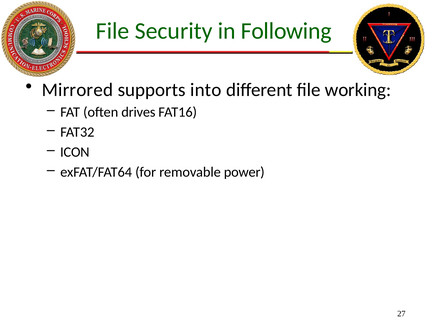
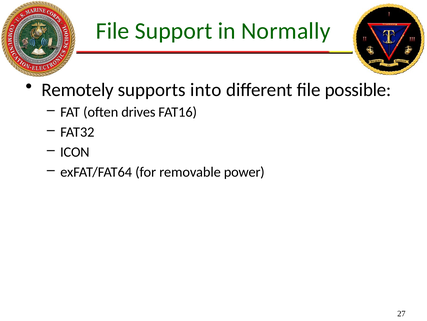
Security: Security -> Support (174, 31)
Following: Following -> Normally (286, 31)
Mirrored: Mirrored -> Remotely (78, 90)
working: working -> possible (358, 90)
